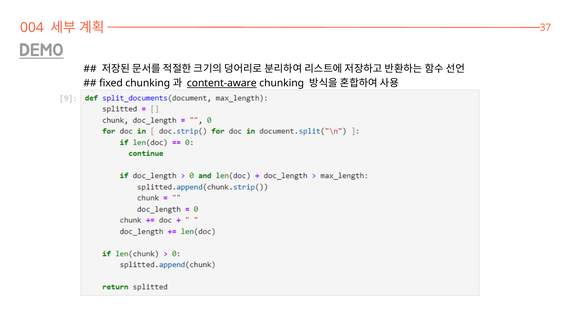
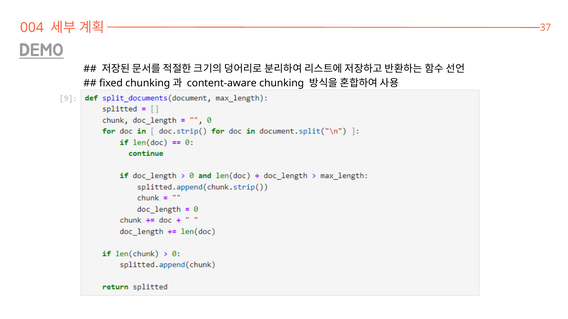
content-aware underline: present -> none (222, 83)
